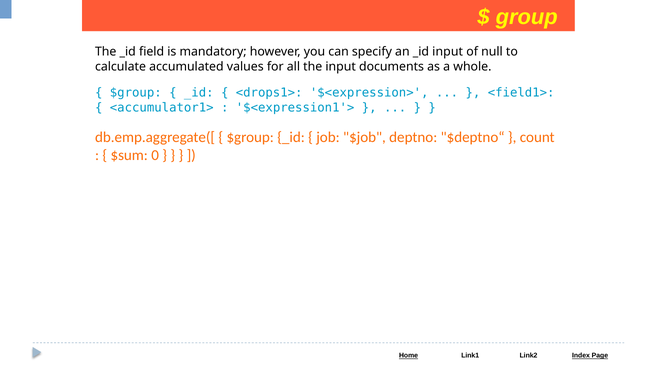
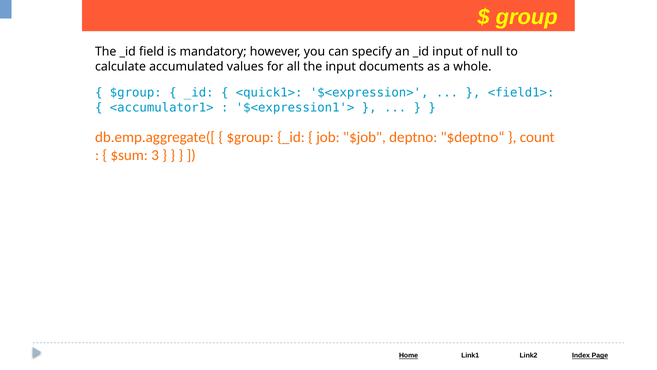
<drops1>: <drops1> -> <quick1> (269, 93)
0: 0 -> 3 (155, 155)
